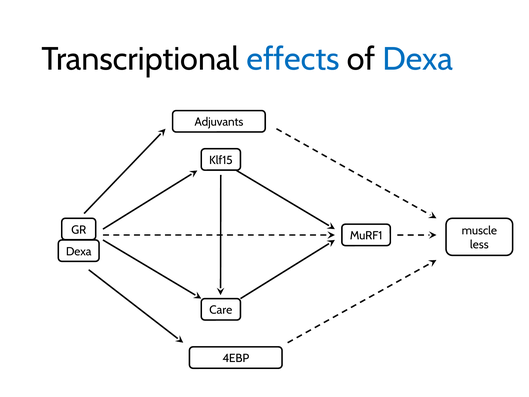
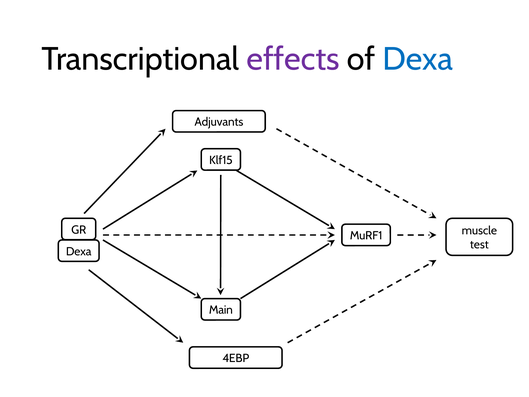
effects colour: blue -> purple (293, 59)
less: less -> test (479, 245)
Care: Care -> Main (221, 310)
